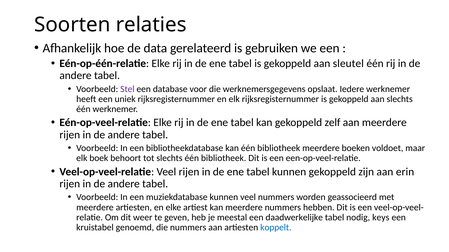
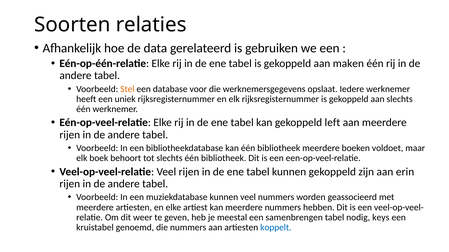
sleutel: sleutel -> maken (348, 64)
Stel colour: purple -> orange (127, 89)
zelf: zelf -> left (332, 123)
daadwerkelijke: daadwerkelijke -> samenbrengen (294, 218)
